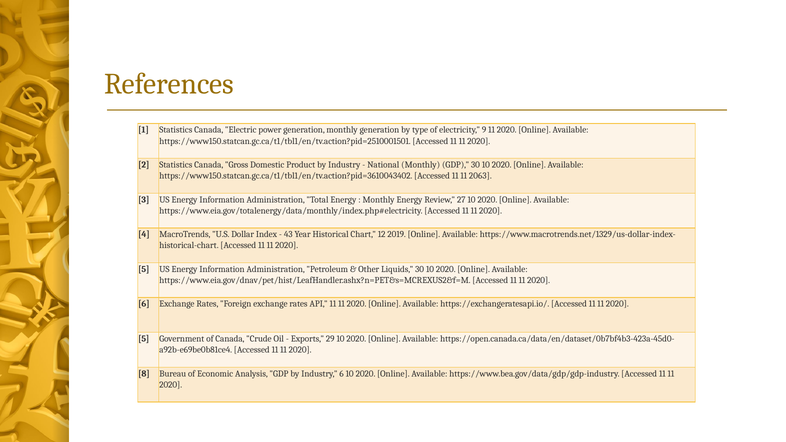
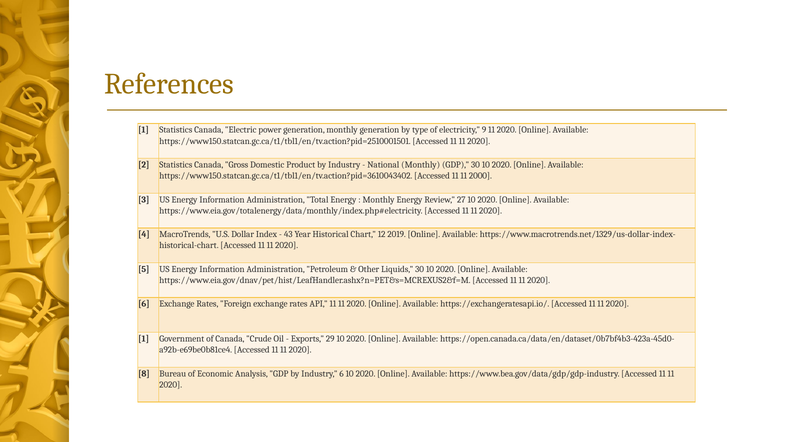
2063: 2063 -> 2000 (480, 176)
5: 5 -> 1 (144, 339)
